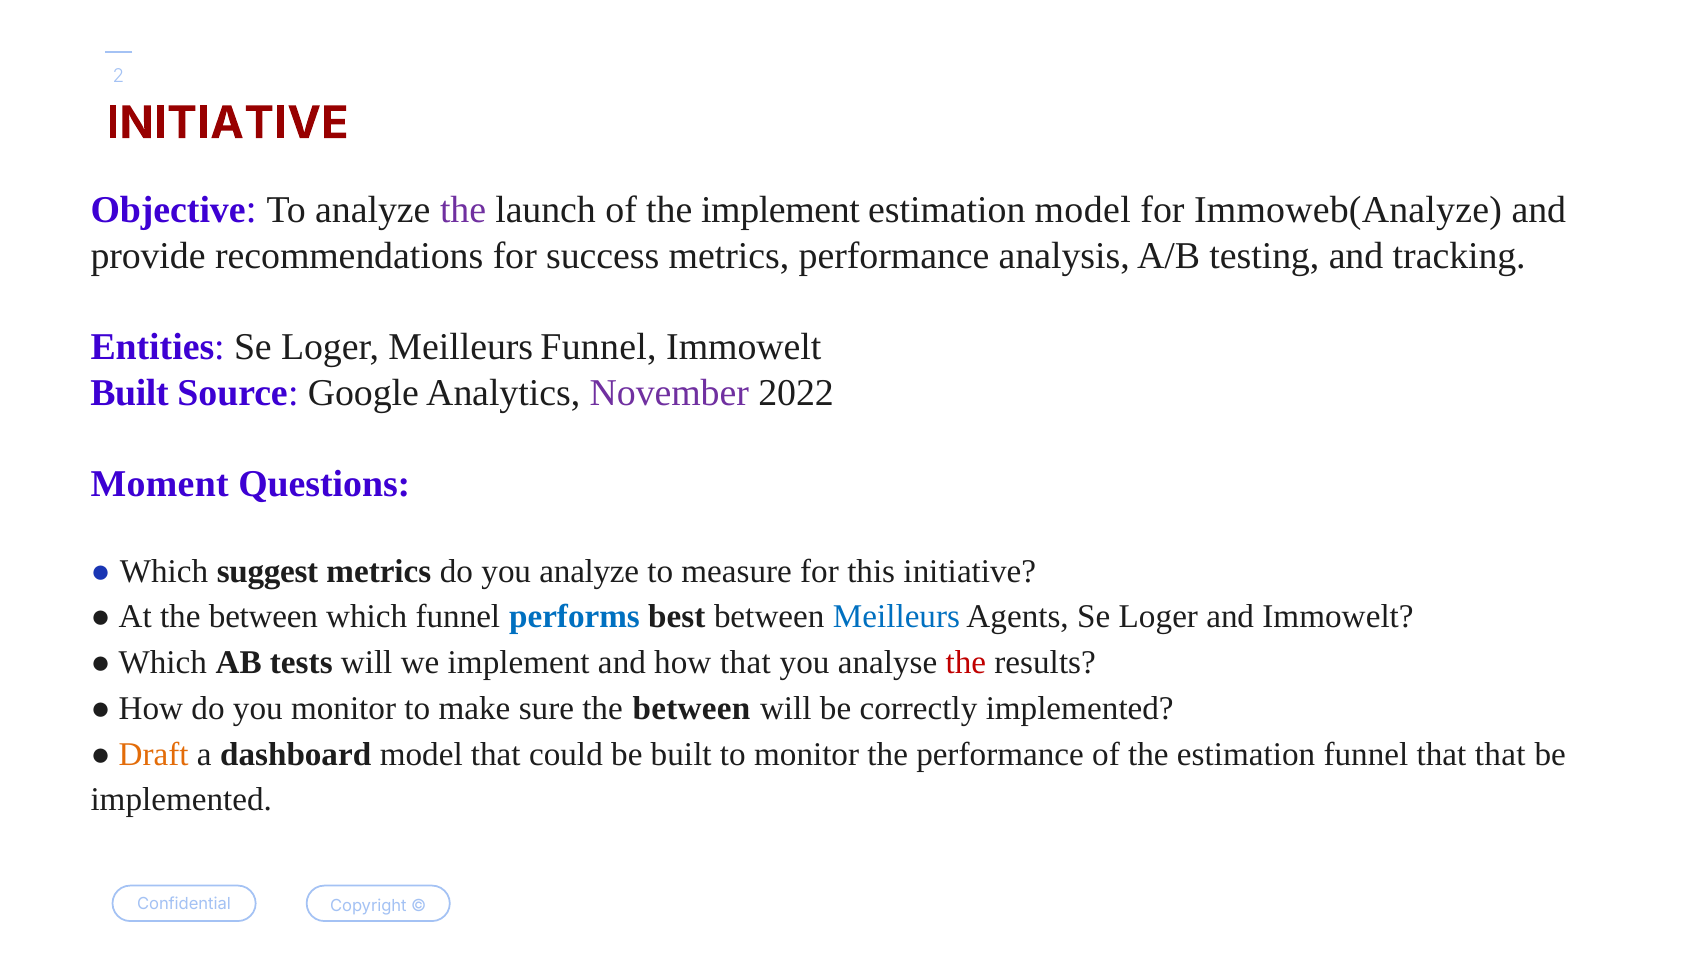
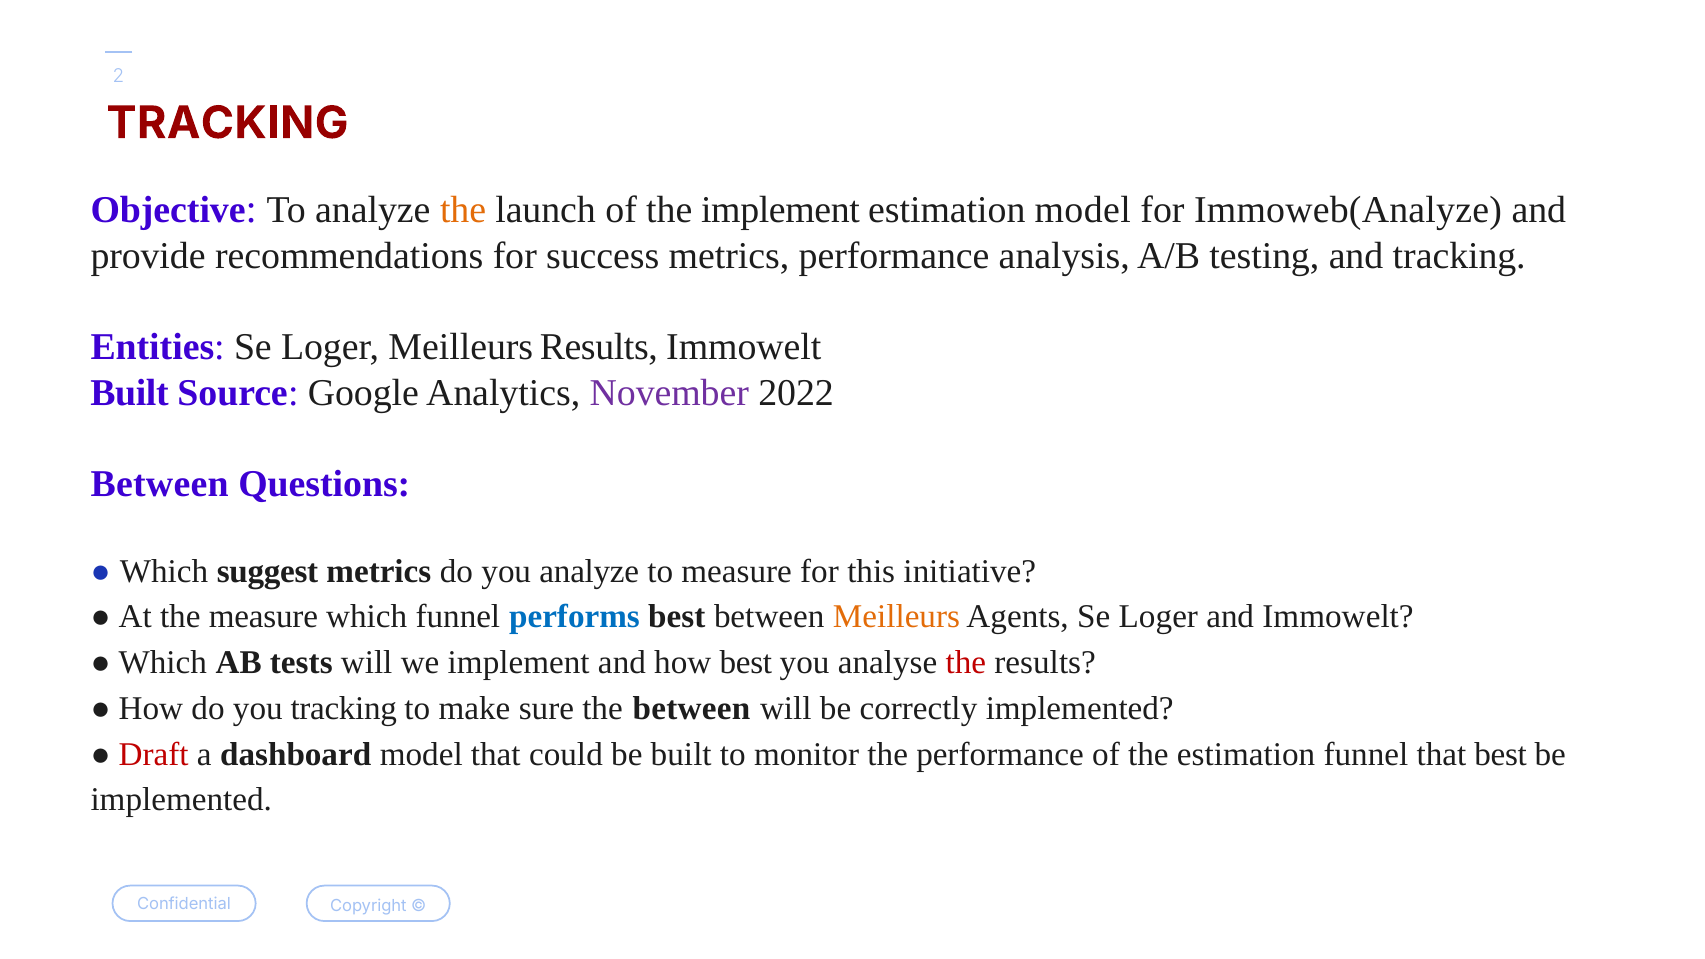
INITIATIVE: INITIATIVE -> TRACKING (228, 123)
the colour: purple -> orange (463, 210)
Meilleurs Funnel: Funnel -> Results (599, 347)
Moment: Moment -> Between (160, 484)
At the between: between -> measure (263, 617)
Meilleurs colour: blue -> orange (896, 617)
how that: that -> best (746, 663)
you monitor: monitor -> tracking (344, 709)
Draft colour: orange -> red (154, 754)
that that: that -> best (1501, 754)
